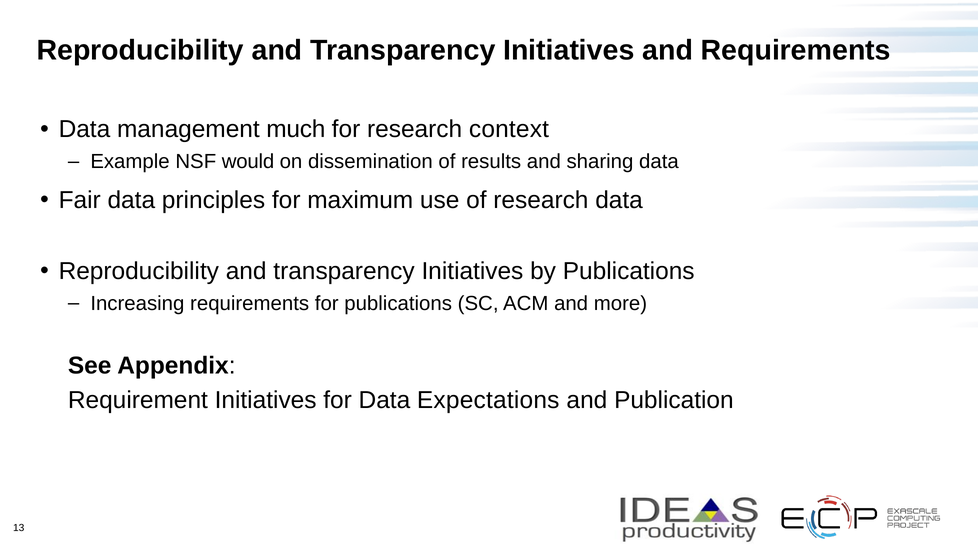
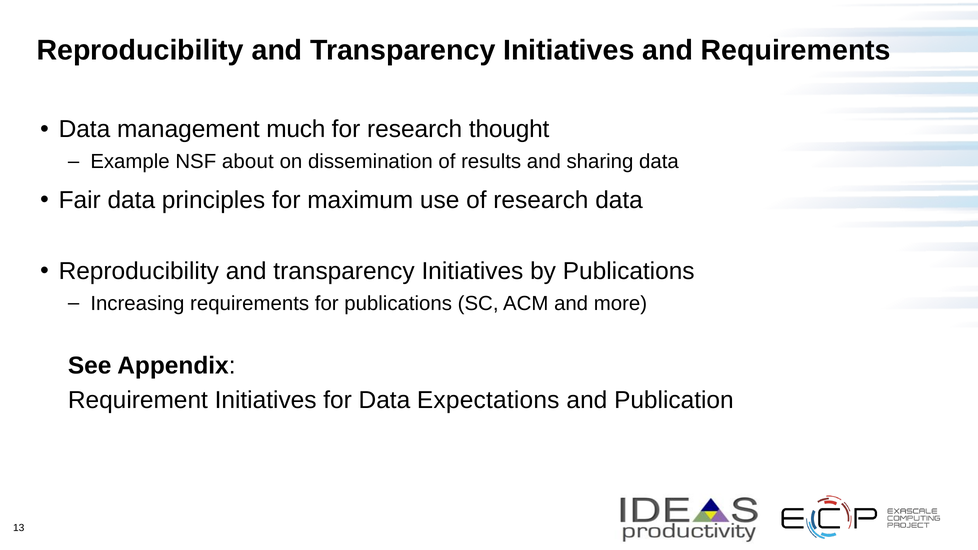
context: context -> thought (509, 129)
would: would -> about (248, 162)
